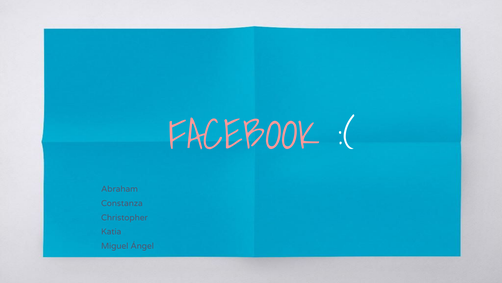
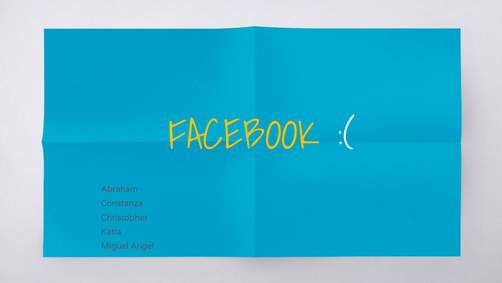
FACEBOOK colour: pink -> yellow (244, 135)
